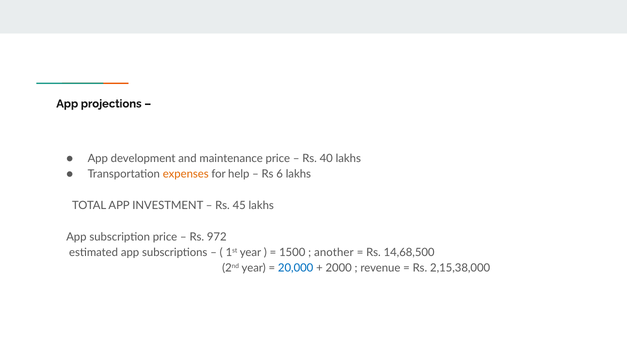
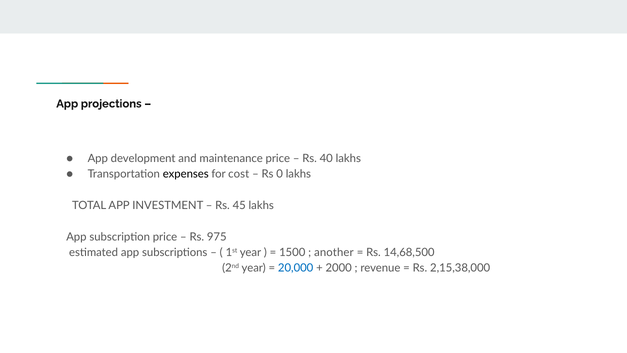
expenses colour: orange -> black (186, 174)
help: help -> cost (239, 174)
6: 6 -> 0 (280, 174)
972: 972 -> 975 (217, 237)
